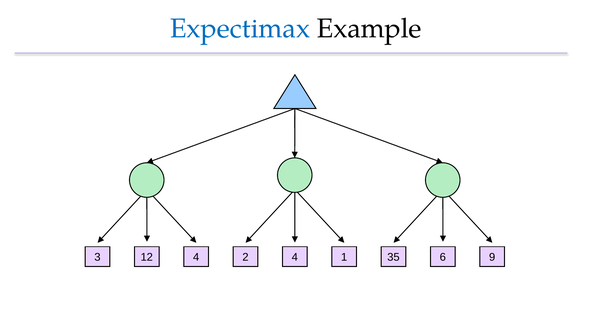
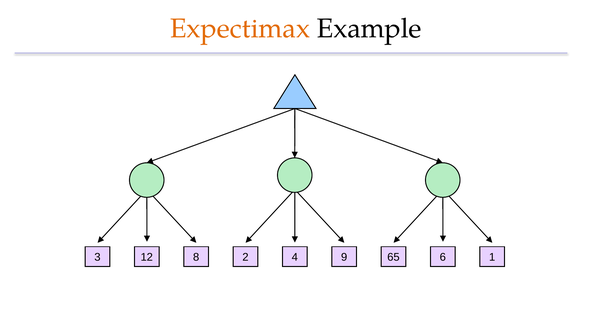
Expectimax colour: blue -> orange (240, 28)
12 4: 4 -> 8 (196, 257)
1: 1 -> 9 (344, 257)
35: 35 -> 65 (393, 257)
9: 9 -> 1 (492, 257)
